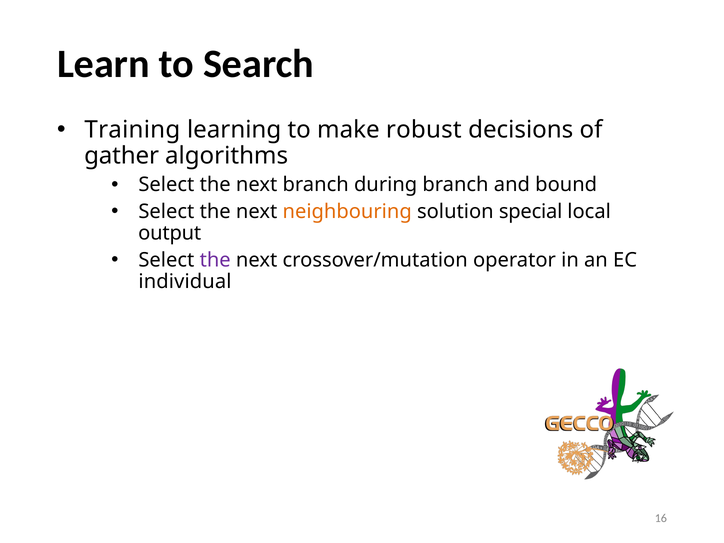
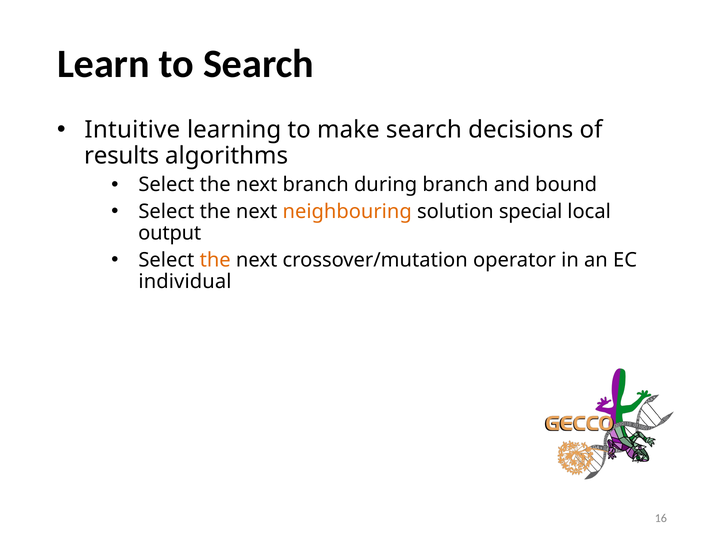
Training: Training -> Intuitive (132, 130)
make robust: robust -> search (424, 130)
gather: gather -> results (122, 156)
the colour: purple -> orange (215, 260)
